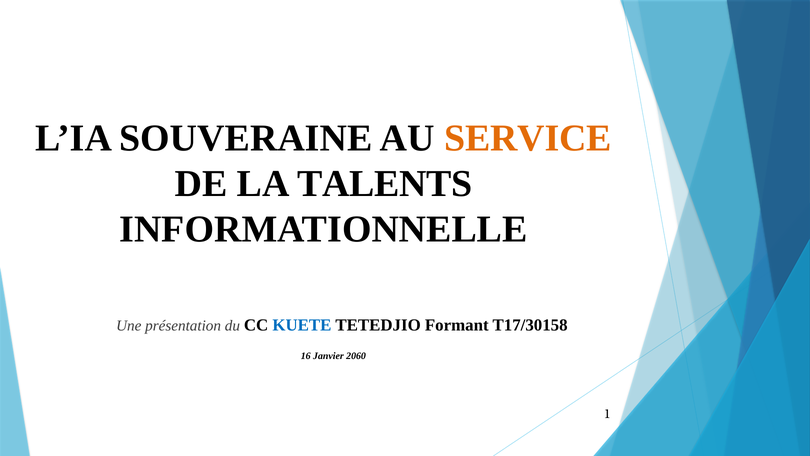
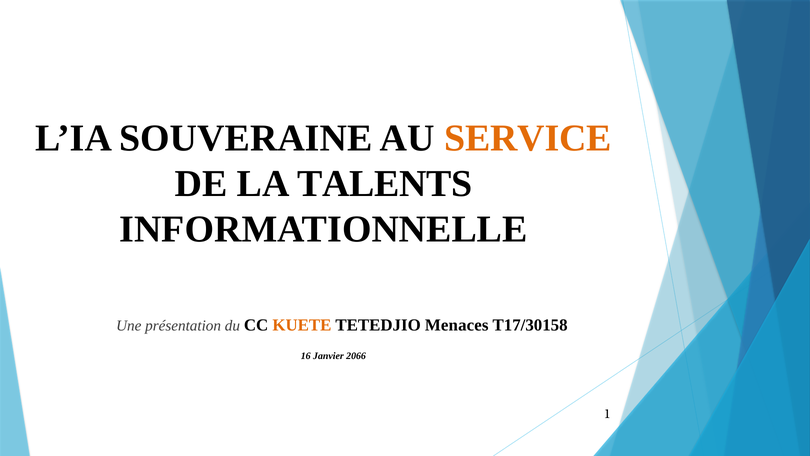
KUETE colour: blue -> orange (302, 325)
Formant: Formant -> Menaces (457, 325)
2060: 2060 -> 2066 (356, 356)
